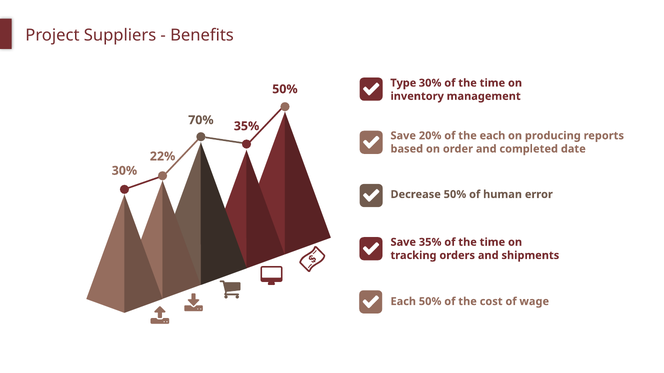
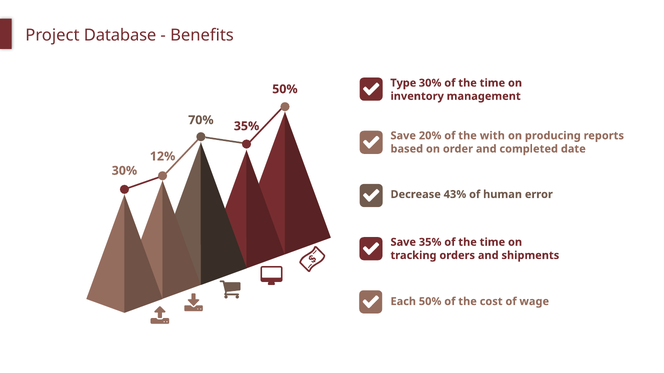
Suppliers: Suppliers -> Database (120, 35)
the each: each -> with (492, 136)
22%: 22% -> 12% (163, 157)
Decrease 50%: 50% -> 43% (455, 195)
